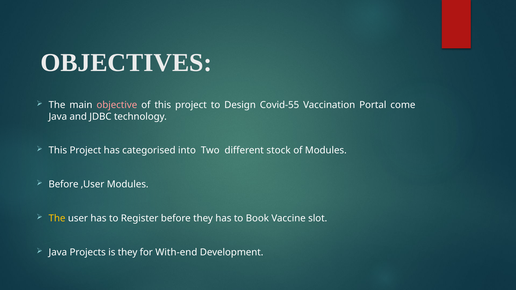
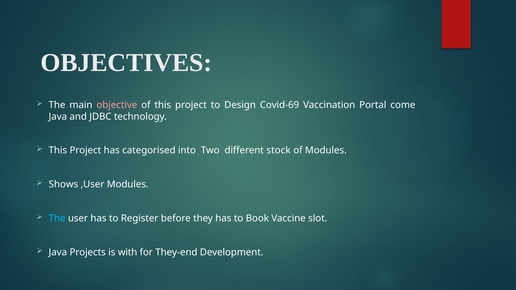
Covid-55: Covid-55 -> Covid-69 (280, 105)
Before: Before -> Shows (63, 185)
The colour: yellow -> light blue (57, 219)
is they: they -> with (128, 252)
With-end: With-end -> They-end (176, 252)
